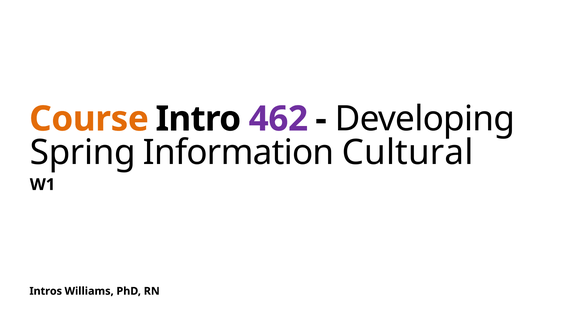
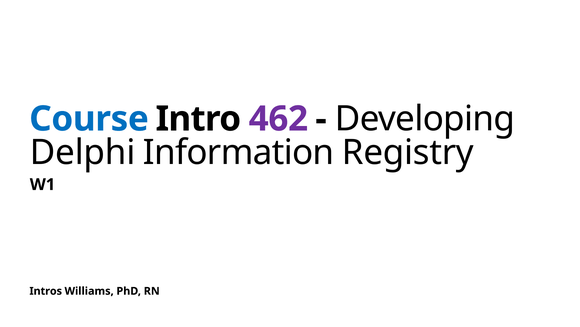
Course colour: orange -> blue (89, 119)
Spring: Spring -> Delphi (83, 152)
Cultural: Cultural -> Registry (408, 152)
